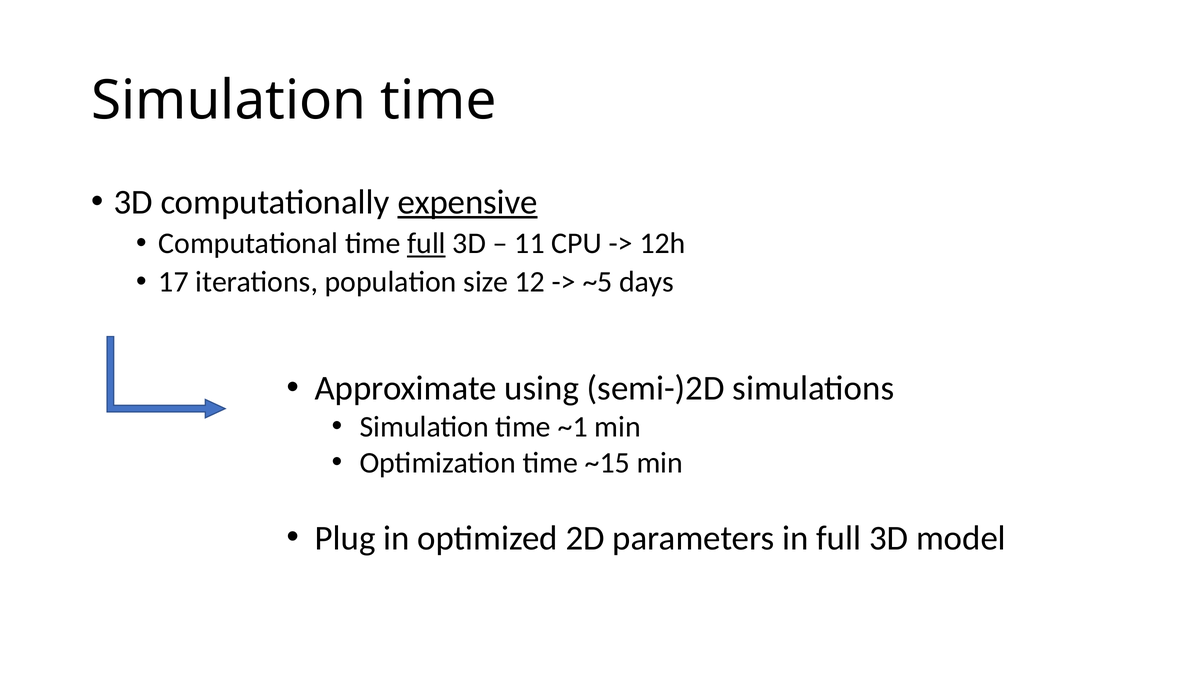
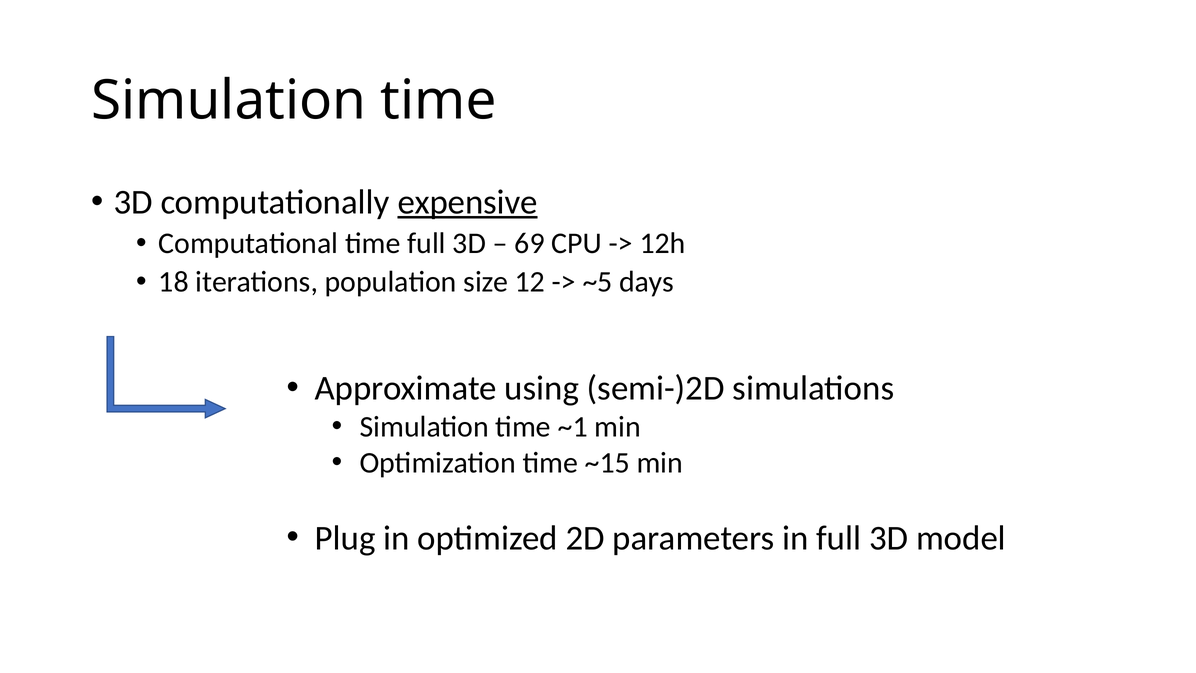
full underline: present -> none (426, 243)
11: 11 -> 69 (529, 243)
17: 17 -> 18 (174, 282)
